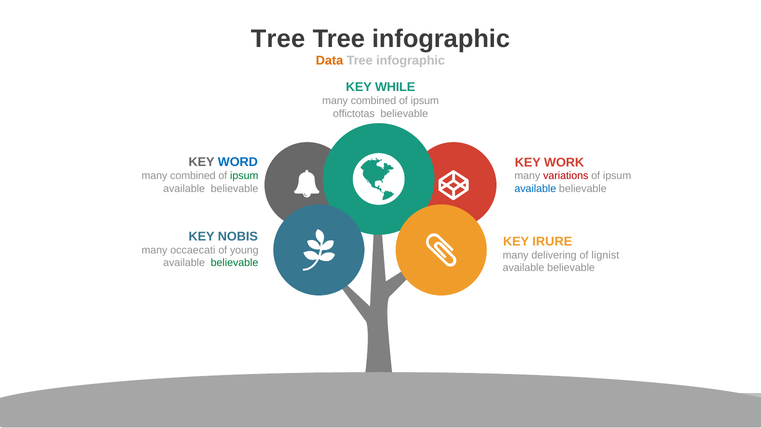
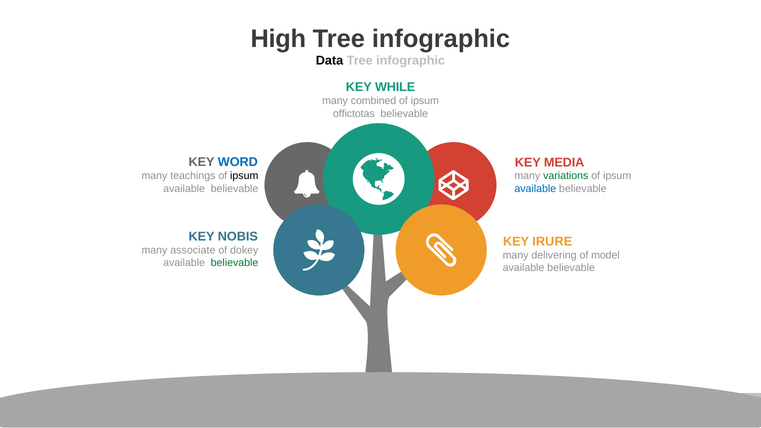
Tree: Tree -> High (278, 39)
Data colour: orange -> black (330, 61)
WORK: WORK -> MEDIA (564, 163)
combined: combined -> teachings (193, 176)
ipsum colour: green -> black (244, 176)
variations colour: red -> green (566, 176)
occaecati: occaecati -> associate (193, 250)
young: young -> dokey (244, 250)
lignist: lignist -> model (605, 255)
